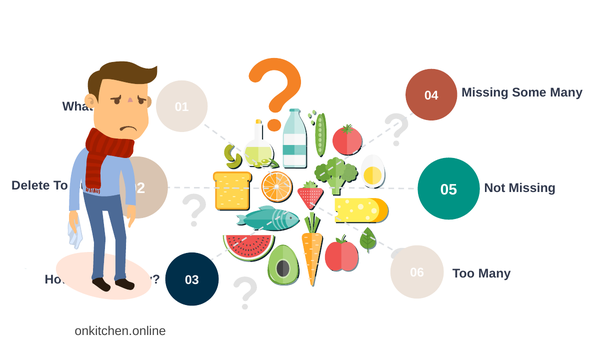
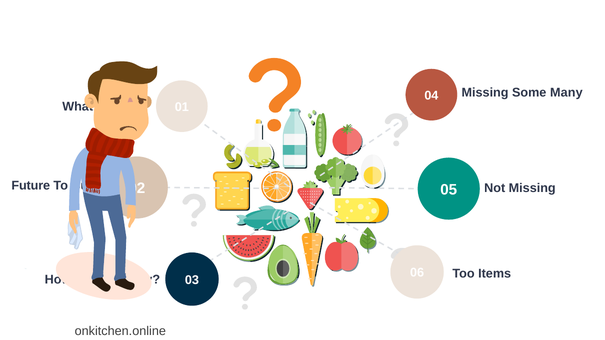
Delete: Delete -> Future (31, 186)
Too Many: Many -> Items (495, 274)
